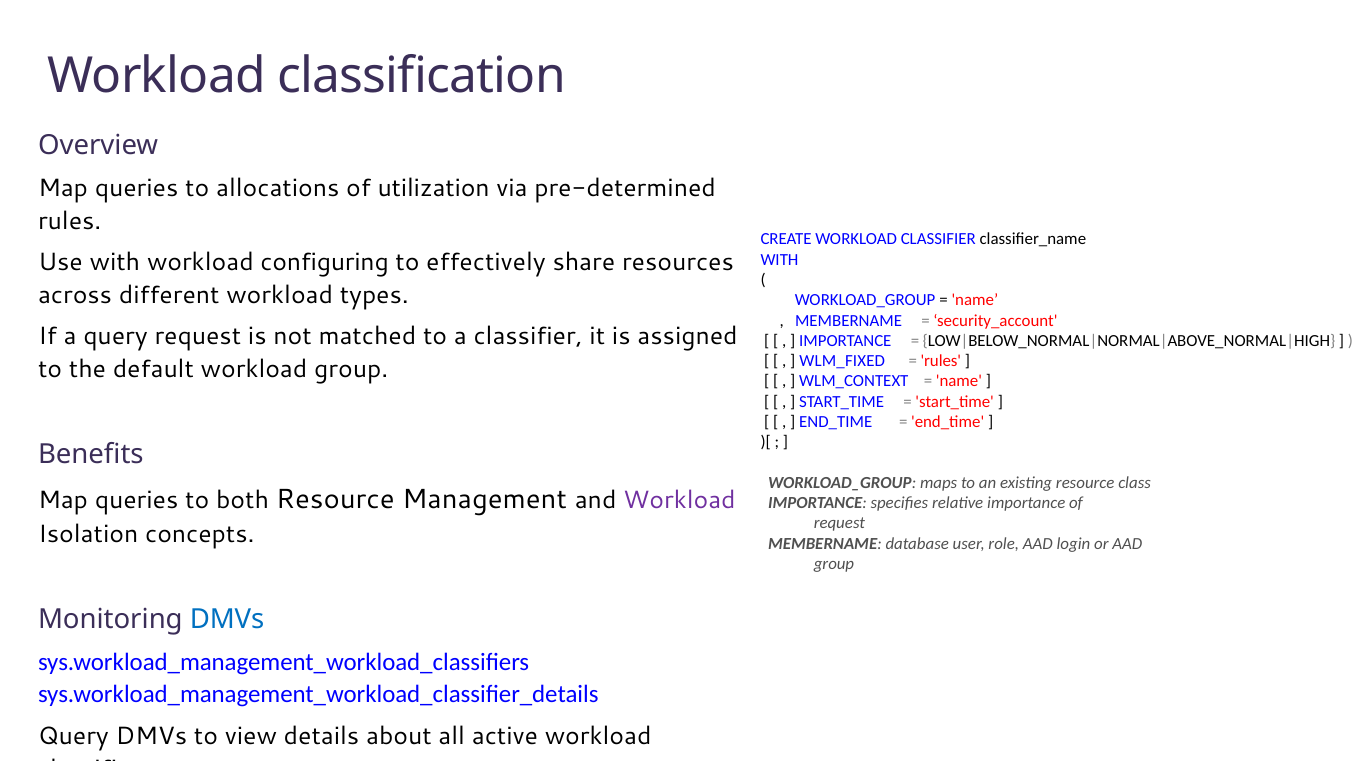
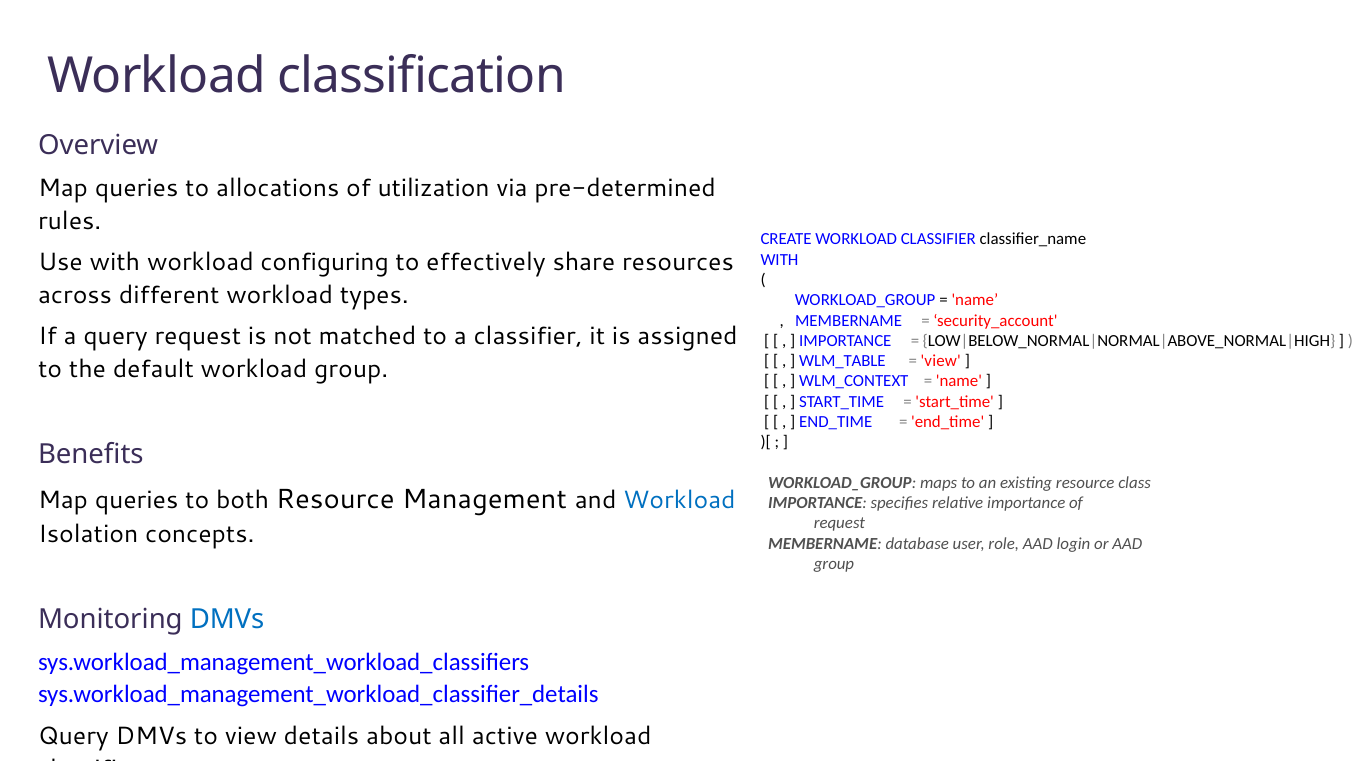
WLM_FIXED: WLM_FIXED -> WLM_TABLE (842, 361)
rules: rules -> view (941, 361)
Workload colour: purple -> blue (679, 500)
